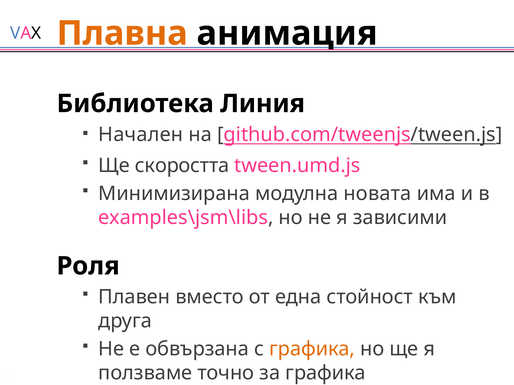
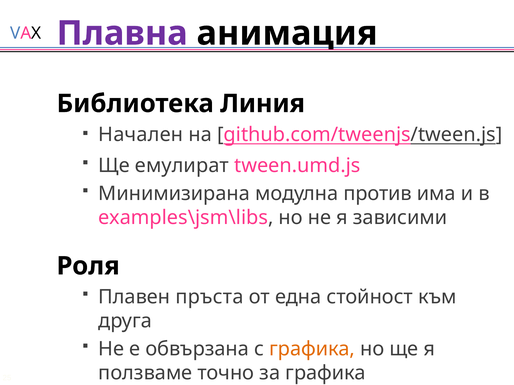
Плавна colour: orange -> purple (122, 33)
скоростта: скоростта -> емулират (182, 166)
новата: новата -> против (378, 194)
вместо: вместо -> пръста (209, 297)
